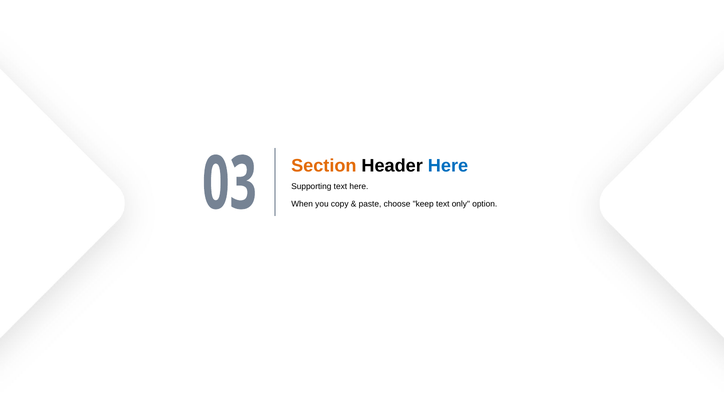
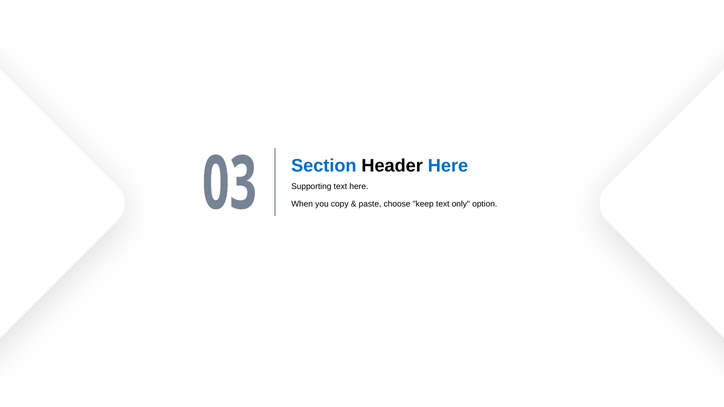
Section colour: orange -> blue (324, 166)
